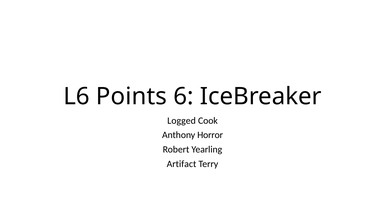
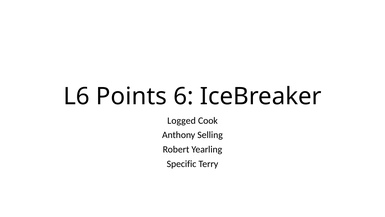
Horror: Horror -> Selling (210, 135)
Artifact: Artifact -> Specific (182, 164)
